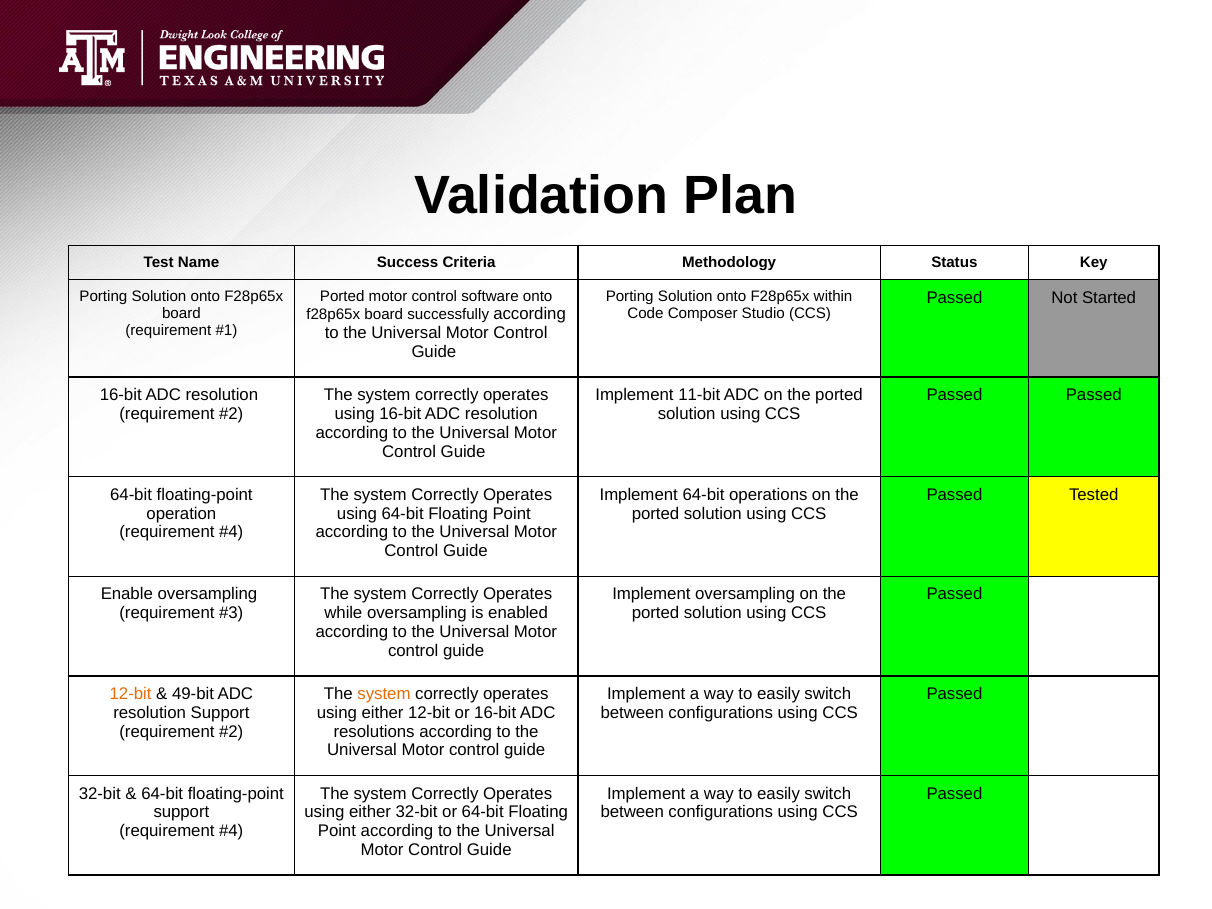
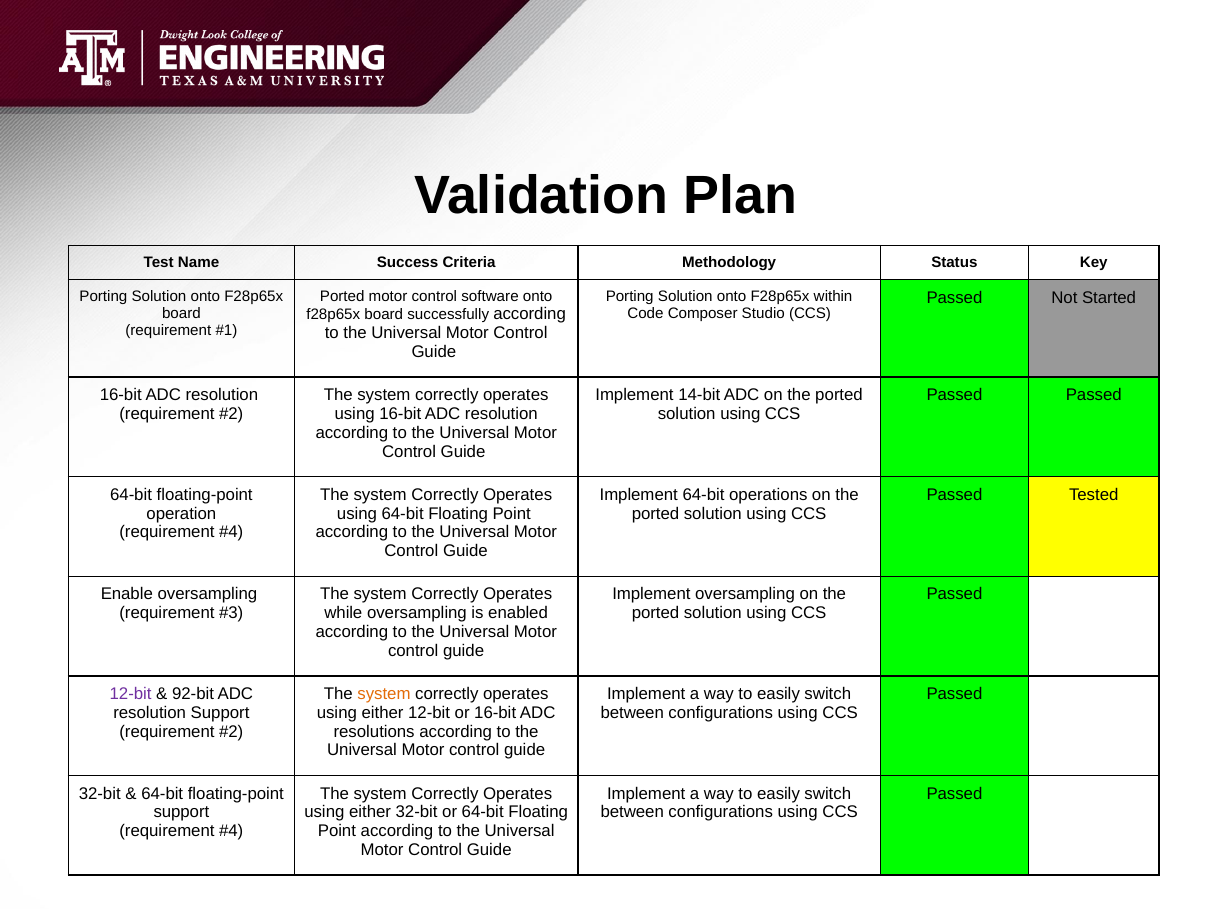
11-bit: 11-bit -> 14-bit (699, 395)
12-bit colour: orange -> purple (131, 694)
49-bit: 49-bit -> 92-bit (193, 694)
